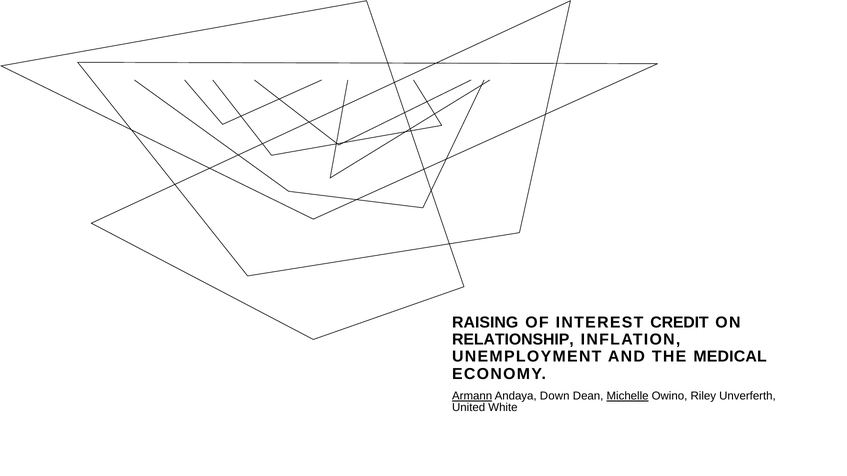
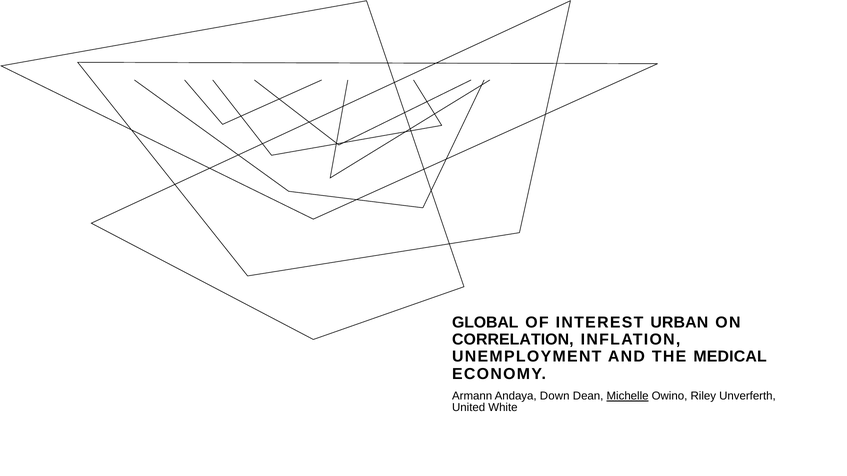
RAISING: RAISING -> GLOBAL (485, 323)
CREDIT: CREDIT -> URBAN (679, 323)
RELATIONSHIP: RELATIONSHIP -> CORRELATION (513, 340)
Armann underline: present -> none (472, 396)
